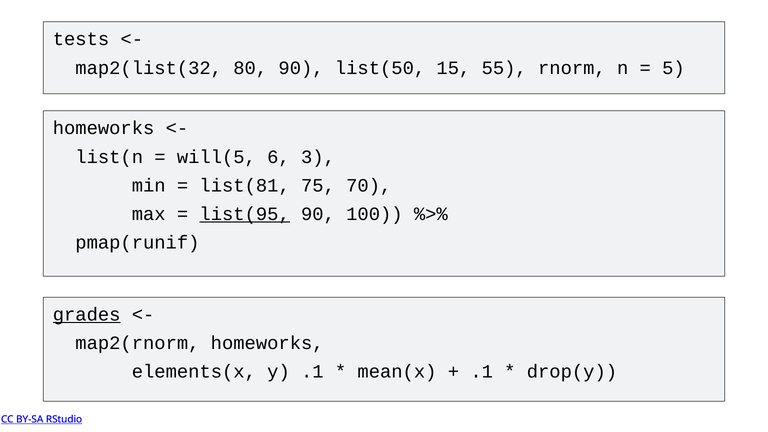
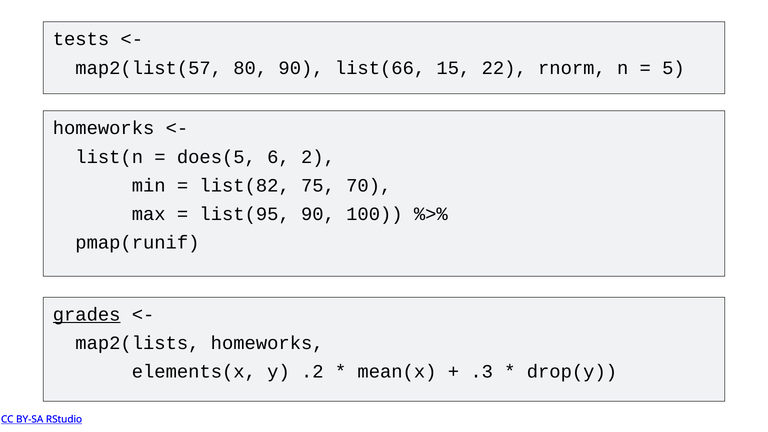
map2(list(32: map2(list(32 -> map2(list(57 (149, 68)
list(50: list(50 -> list(66 (380, 68)
55: 55 -> 22 (504, 68)
will(5: will(5 -> does(5 (216, 157)
3: 3 -> 2 (318, 157)
list(81: list(81 -> list(82 (245, 185)
list(95 underline: present -> none (245, 214)
map2(rnorm: map2(rnorm -> map2(lists (137, 343)
y .1: .1 -> .2 (312, 372)
.1: .1 -> .3 (482, 372)
